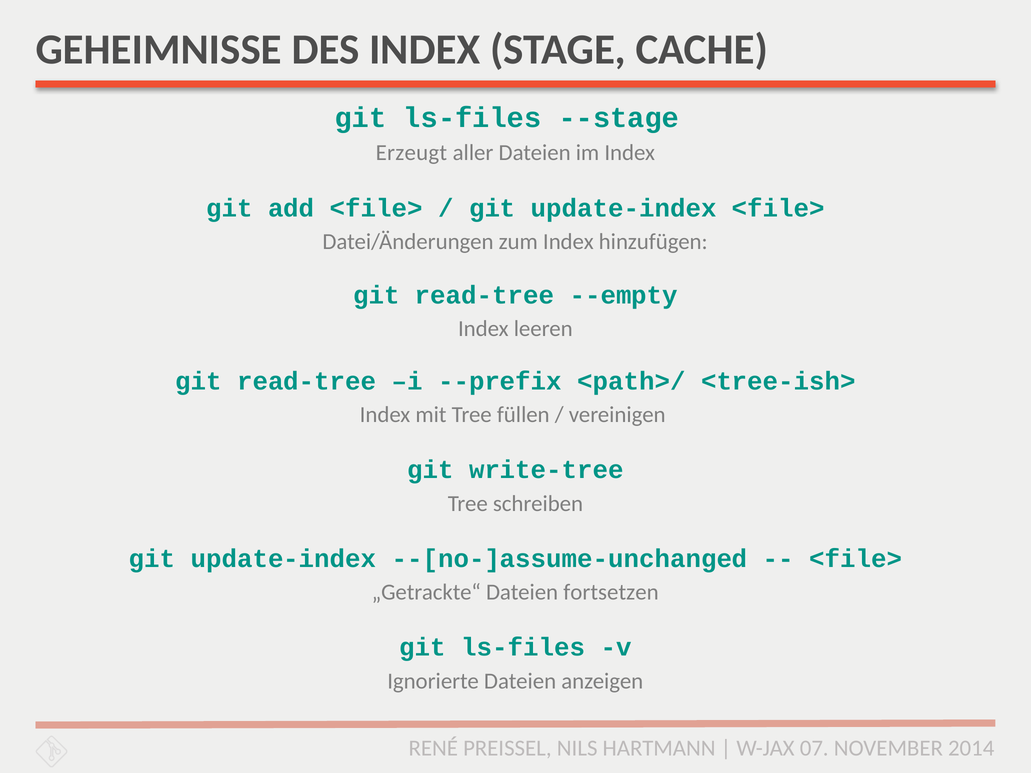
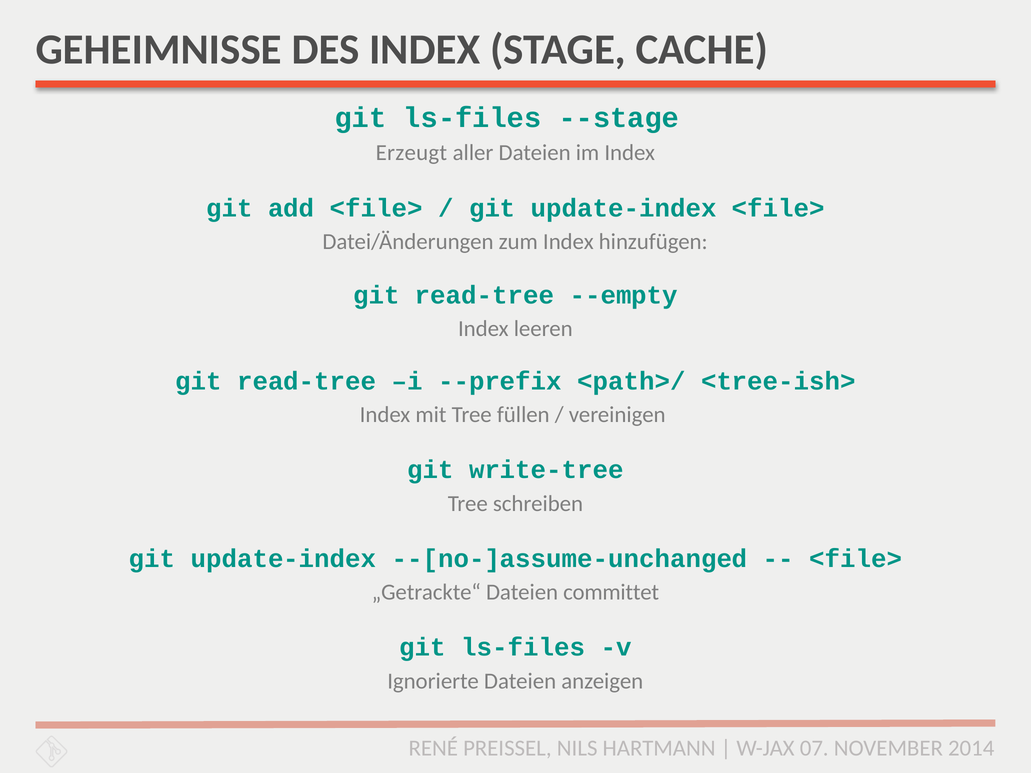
fortsetzen: fortsetzen -> committet (611, 592)
